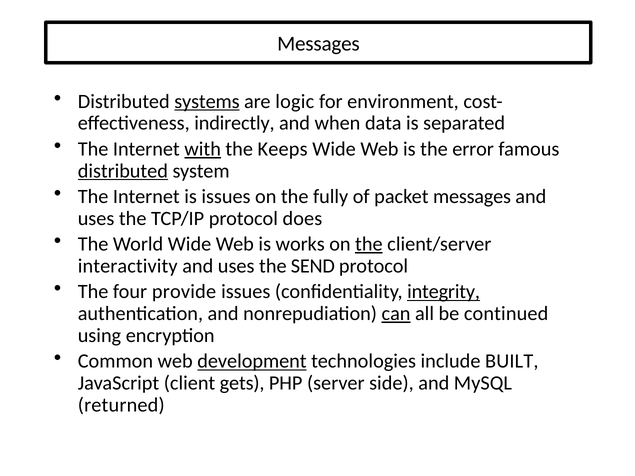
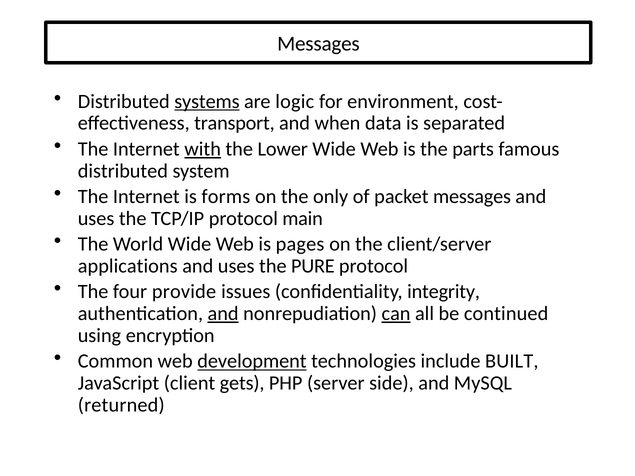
indirectly: indirectly -> transport (234, 123)
Keeps: Keeps -> Lower (283, 149)
error: error -> parts (473, 149)
distributed underline: present -> none (123, 171)
is issues: issues -> forms (226, 197)
fully: fully -> only (331, 197)
does: does -> main (303, 219)
works: works -> pages (300, 244)
the underline: present -> none (369, 244)
interactivity: interactivity -> applications (128, 266)
SEND: SEND -> PURE (313, 266)
integrity underline: present -> none (444, 292)
and underline: none -> present (223, 314)
